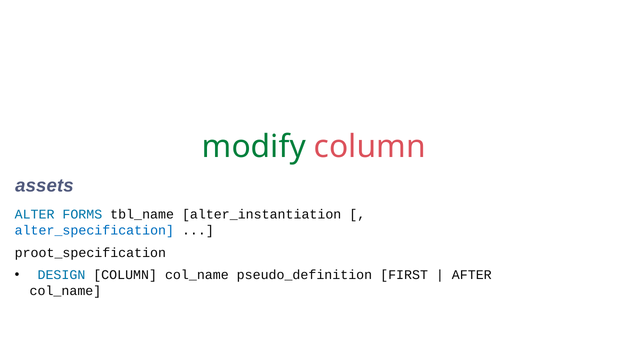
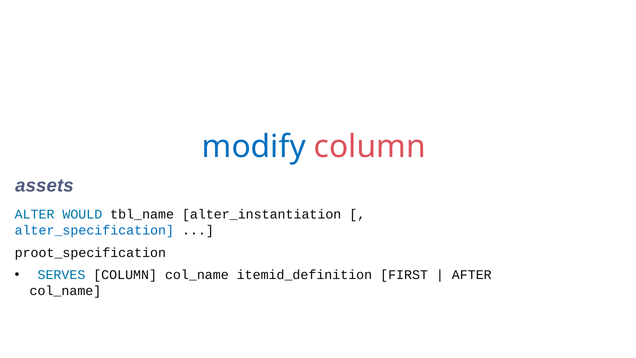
modify colour: green -> blue (254, 147)
FORMS: FORMS -> WOULD (82, 214)
DESIGN: DESIGN -> SERVES (61, 275)
pseudo_definition: pseudo_definition -> itemid_definition (304, 275)
